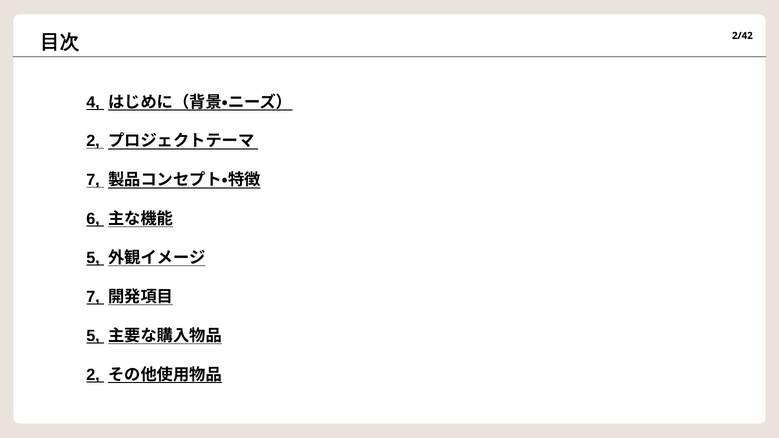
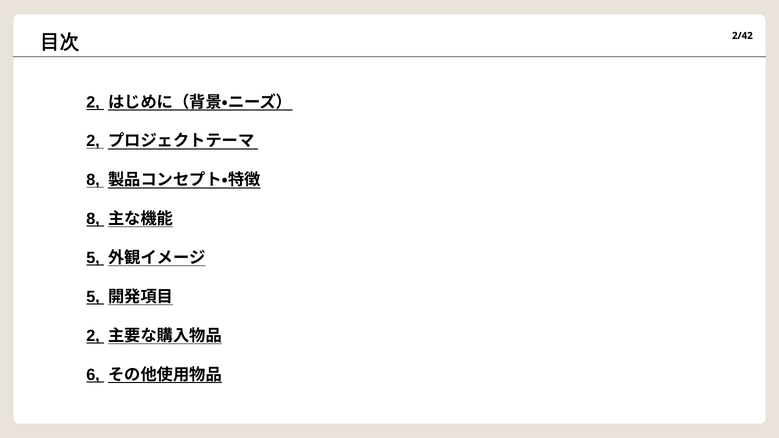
4: 4 -> 2 (93, 102)
7: 7 -> 8 (93, 180)
6: 6 -> 8 (93, 219)
7: 7 -> 5 (93, 297)
5: 5 -> 2 (93, 336)
2: 2 -> 6 (93, 375)
